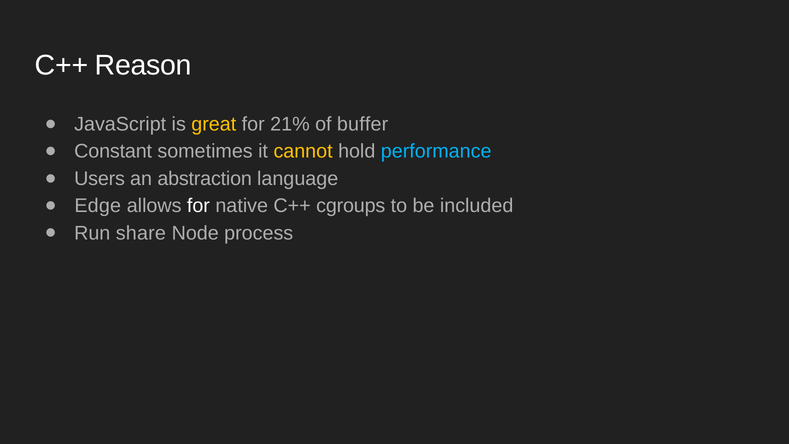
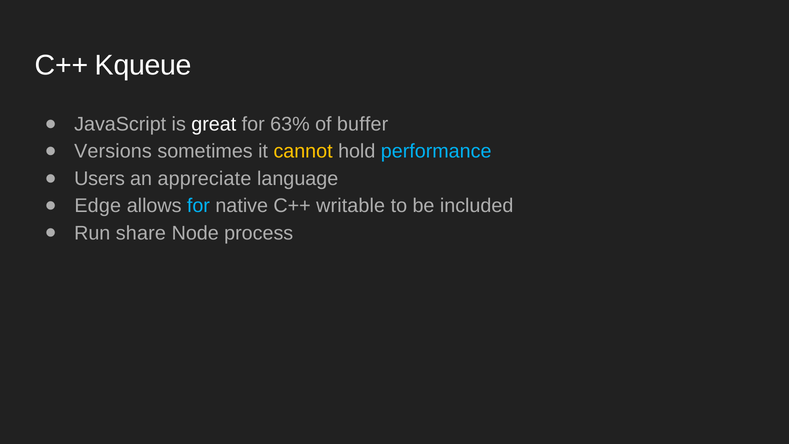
Reason: Reason -> Kqueue (143, 65)
great colour: yellow -> white (214, 124)
21%: 21% -> 63% (290, 124)
Constant: Constant -> Versions (113, 151)
abstraction: abstraction -> appreciate (204, 179)
for colour: white -> light blue (198, 206)
cgroups: cgroups -> writable (351, 206)
